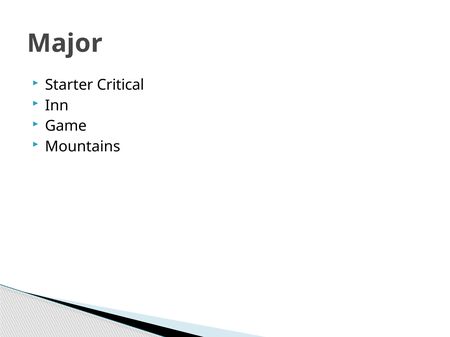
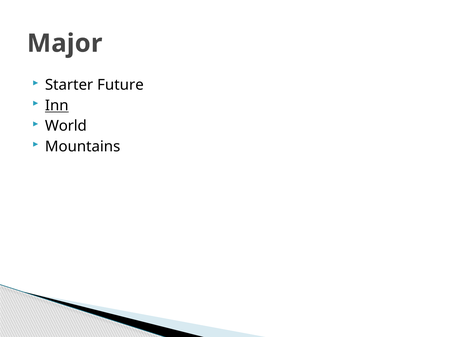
Critical: Critical -> Future (120, 85)
Inn underline: none -> present (57, 106)
Game: Game -> World (66, 126)
